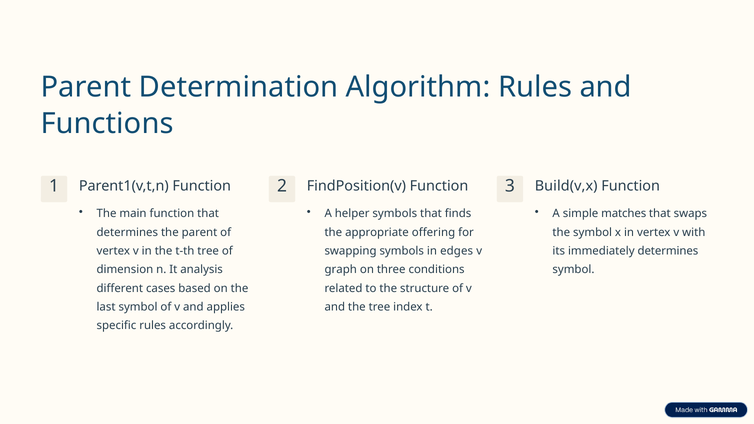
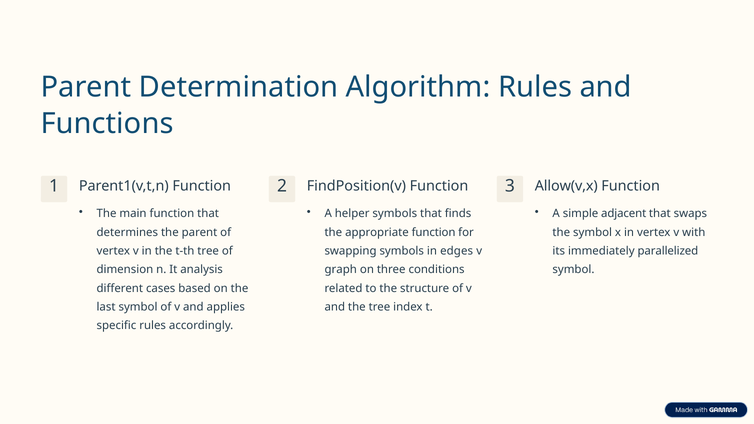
Build(v,x: Build(v,x -> Allow(v,x (566, 186)
matches: matches -> adjacent (624, 214)
appropriate offering: offering -> function (434, 232)
immediately determines: determines -> parallelized (668, 251)
